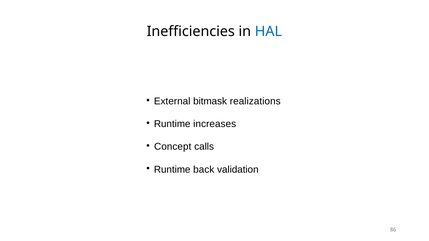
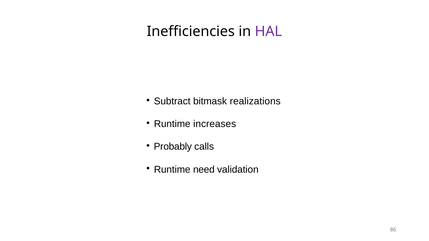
HAL colour: blue -> purple (268, 31)
External: External -> Subtract (172, 101)
Concept: Concept -> Probably (173, 147)
back: back -> need (204, 170)
